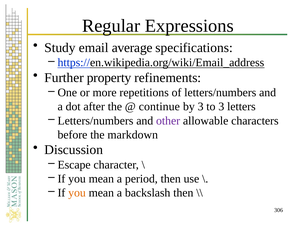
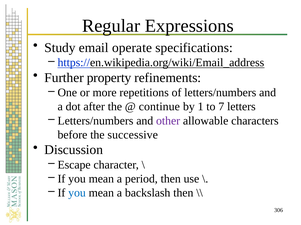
average: average -> operate (132, 48)
by 3: 3 -> 1 (201, 107)
to 3: 3 -> 7 (221, 107)
markdown: markdown -> successive (133, 135)
you colour: orange -> blue (77, 193)
